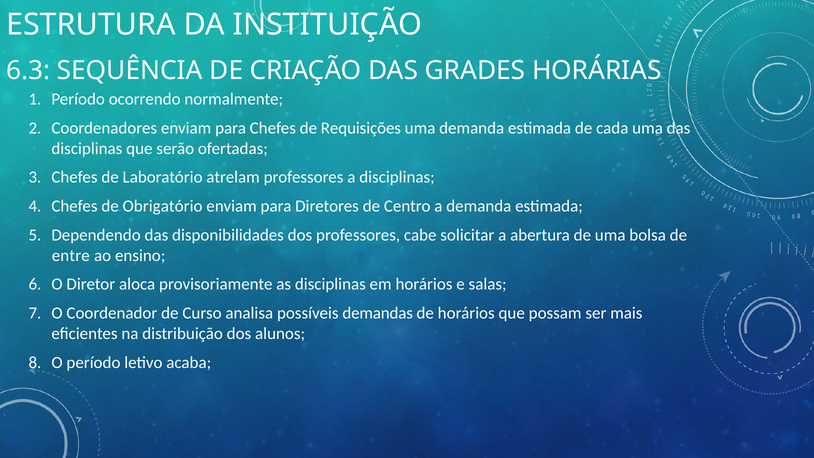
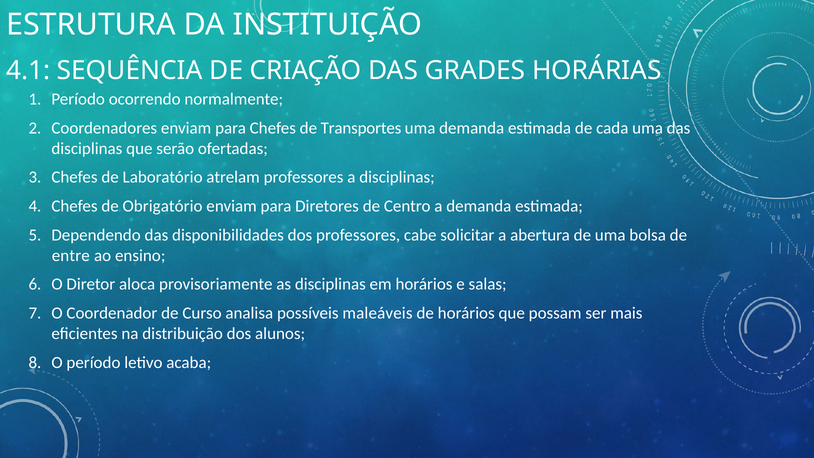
6.3: 6.3 -> 4.1 (28, 71)
Requisições: Requisições -> Transportes (361, 128)
demandas: demandas -> maleáveis (378, 313)
